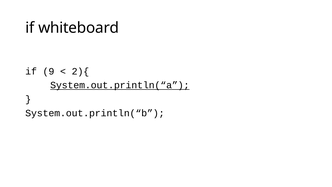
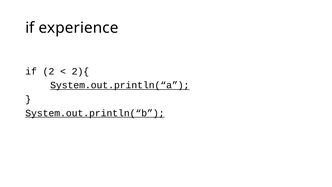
whiteboard: whiteboard -> experience (79, 28)
9: 9 -> 2 (49, 71)
System.out.println(“b underline: none -> present (95, 113)
